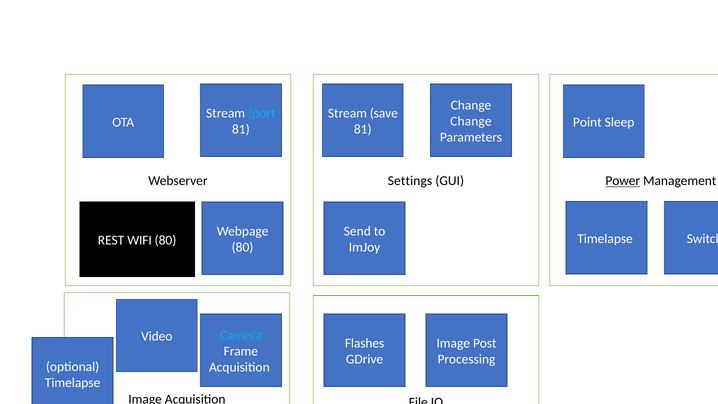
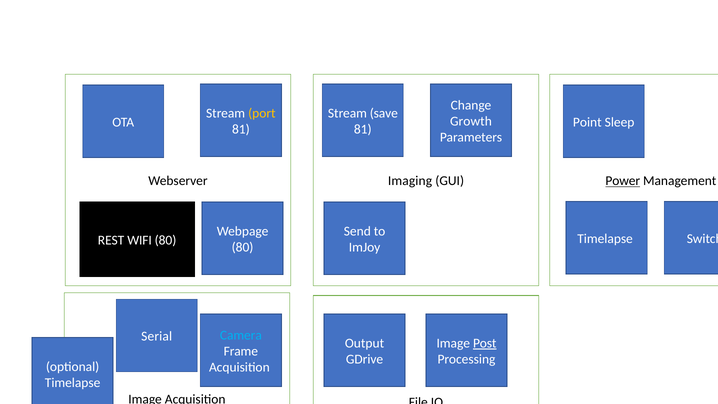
port colour: light blue -> yellow (262, 113)
Change: Change -> Growth (471, 121)
Settings: Settings -> Imaging (410, 181)
Video: Video -> Serial (157, 336)
Flashes: Flashes -> Output (365, 343)
Post underline: none -> present (485, 343)
